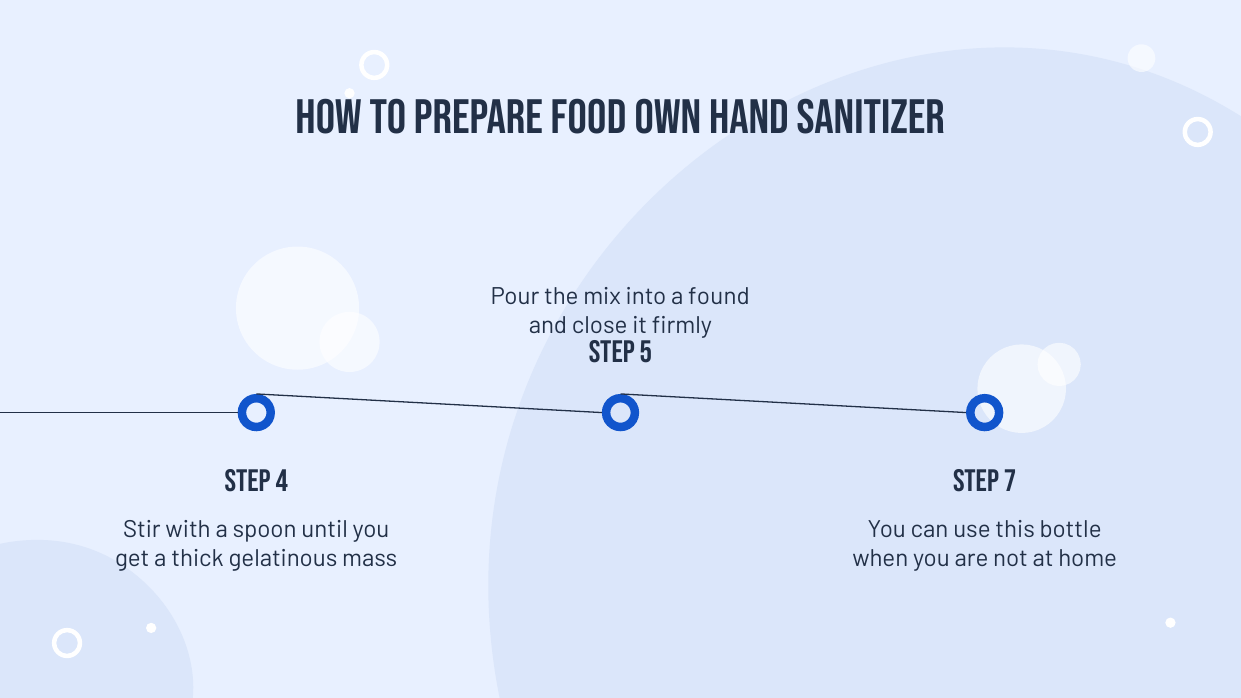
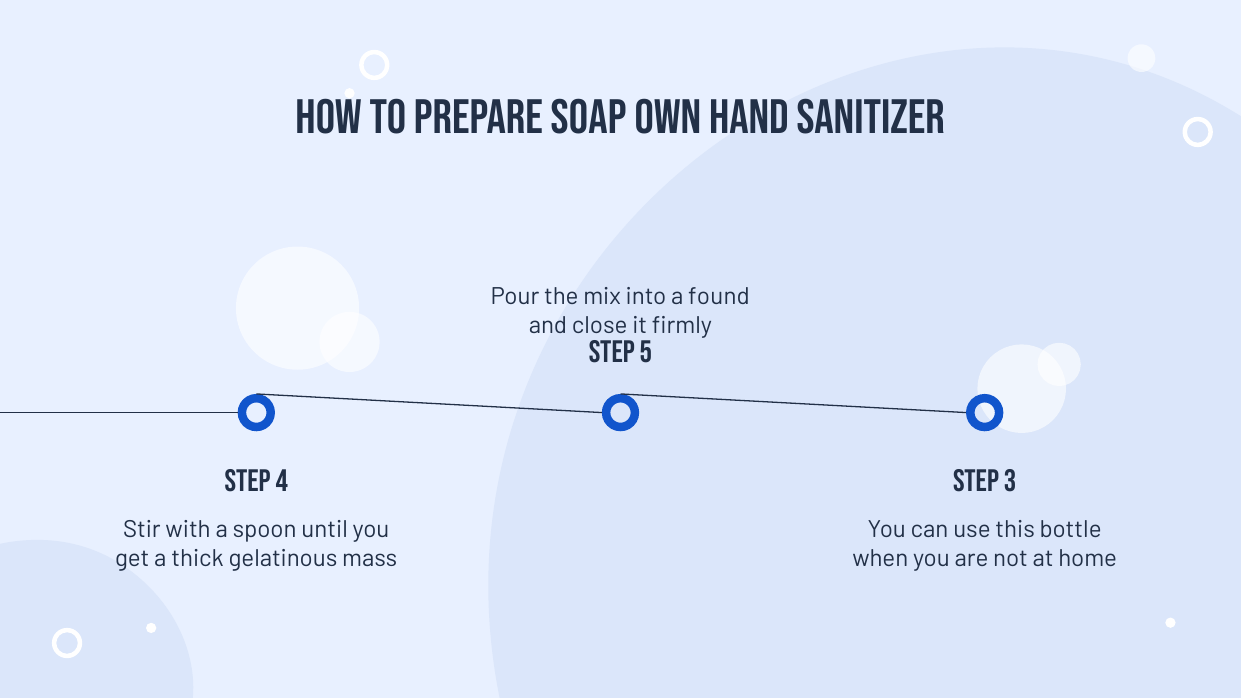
FOOD: FOOD -> SOAP (589, 118)
7: 7 -> 3 (1010, 481)
